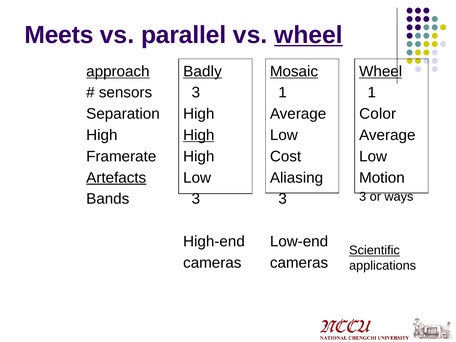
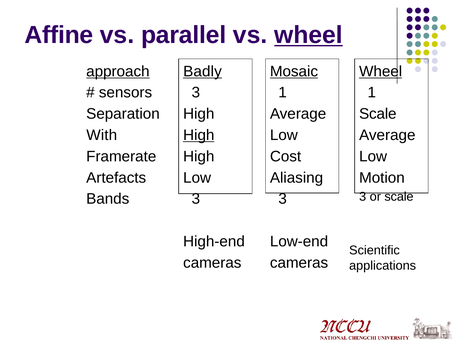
Meets: Meets -> Affine (59, 35)
Color: Color -> Scale (378, 114)
High: High -> With (102, 135)
Artefacts underline: present -> none (116, 178)
or ways: ways -> scale (399, 197)
Scientific underline: present -> none (375, 250)
